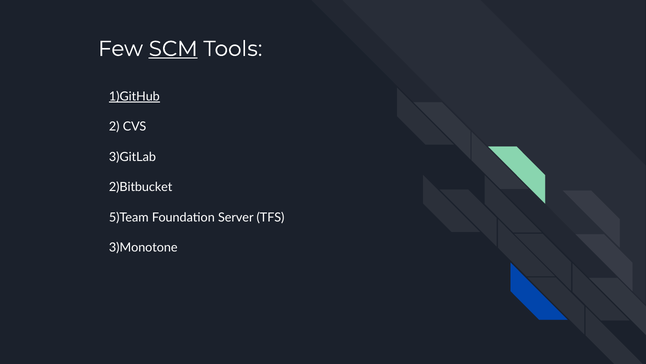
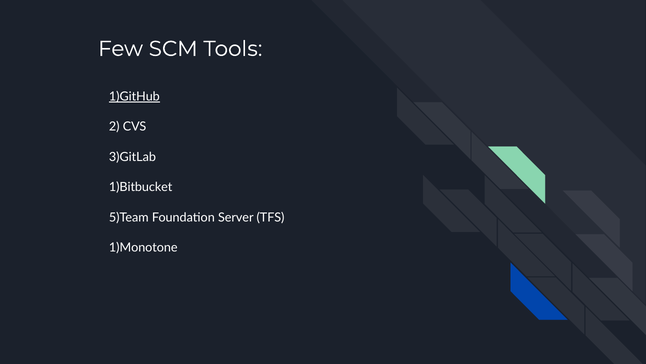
SCM underline: present -> none (173, 49)
2)Bitbucket: 2)Bitbucket -> 1)Bitbucket (141, 187)
3)Monotone: 3)Monotone -> 1)Monotone (143, 247)
